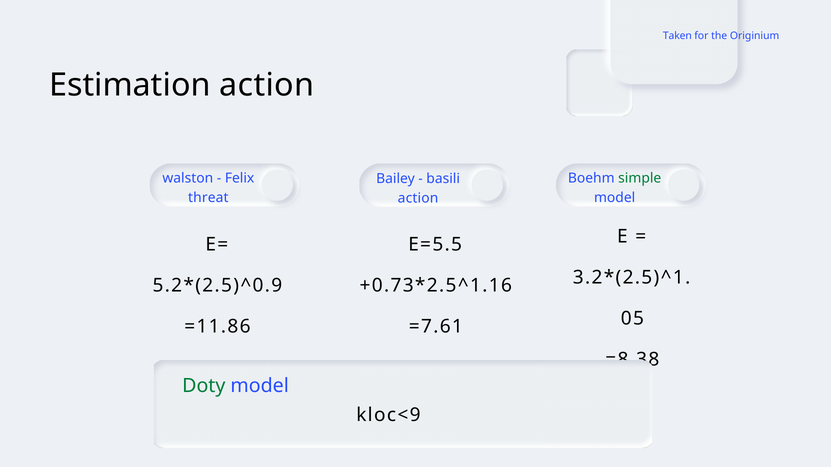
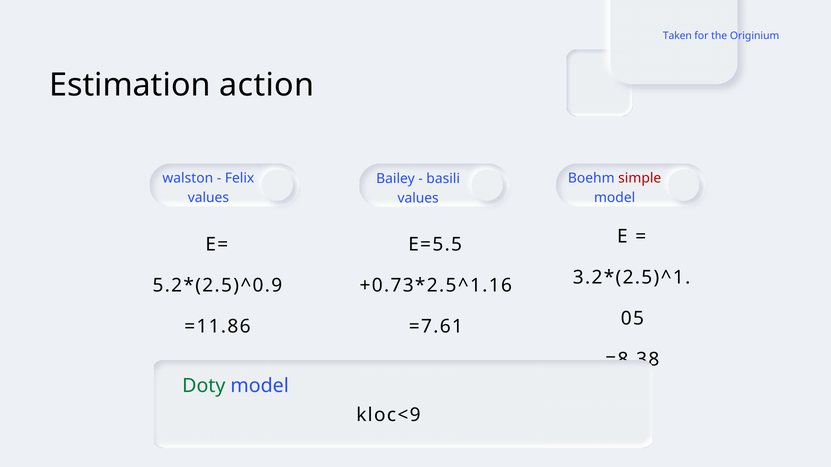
simple colour: green -> red (640, 178)
threat: threat -> values (208, 198)
action: action -> values (418, 198)
